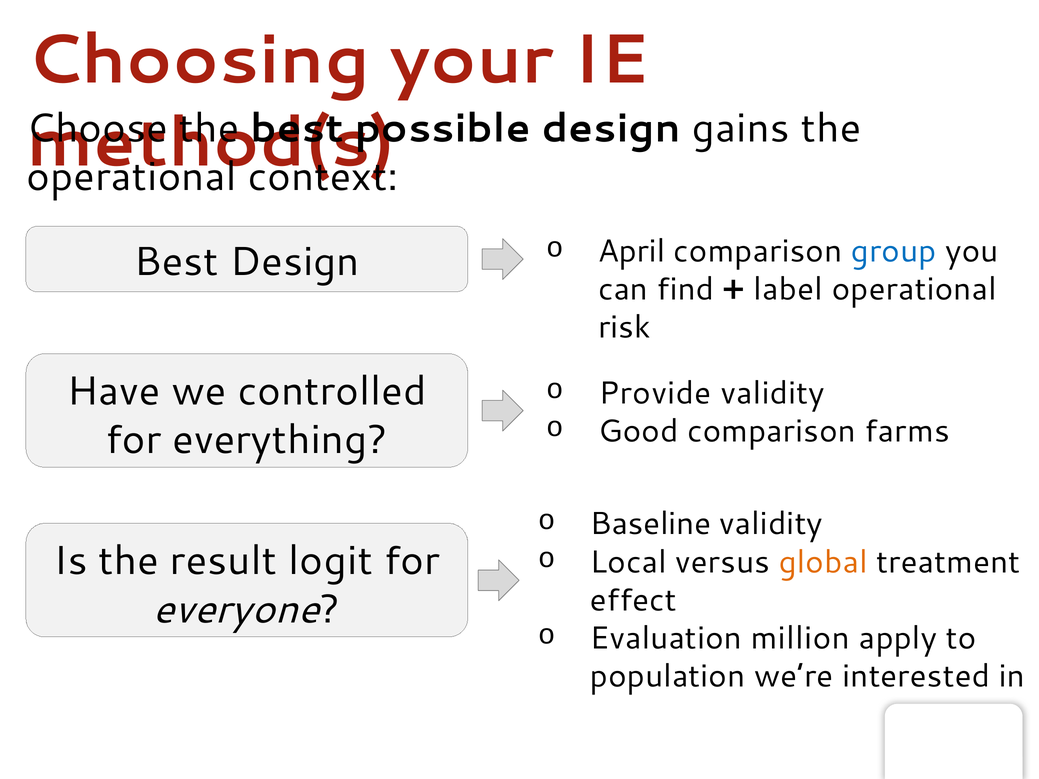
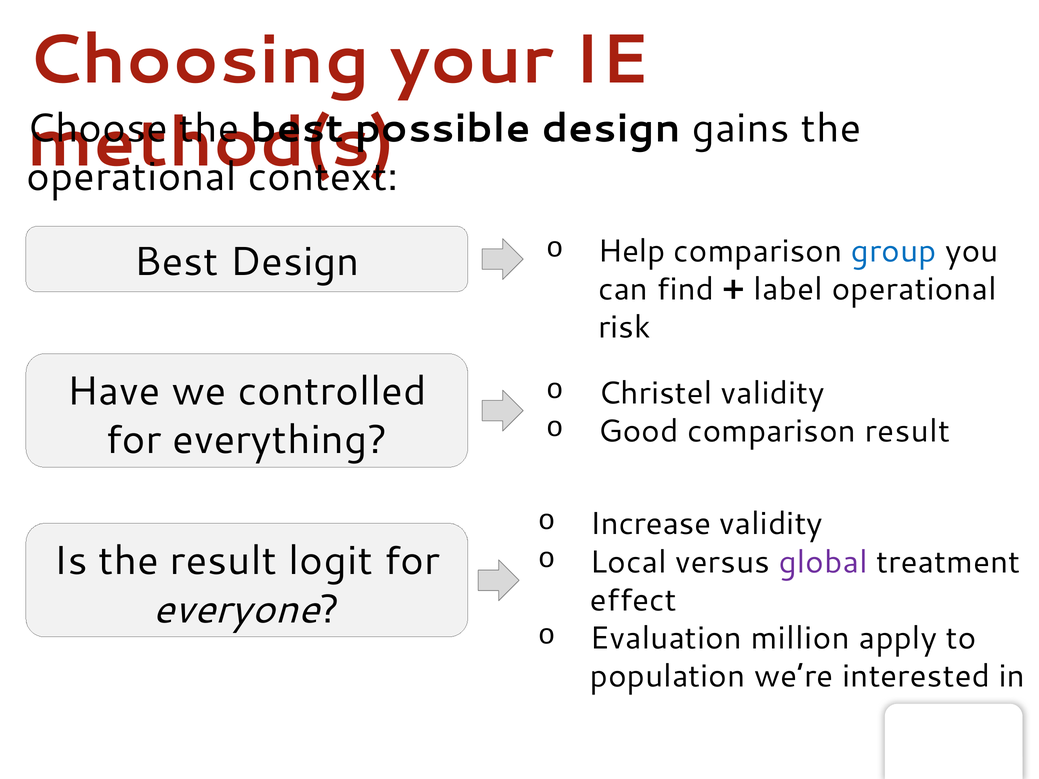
April: April -> Help (632, 251)
Provide: Provide -> Christel (655, 393)
comparison farms: farms -> result (907, 431)
Baseline: Baseline -> Increase (651, 524)
global colour: orange -> purple (823, 562)
